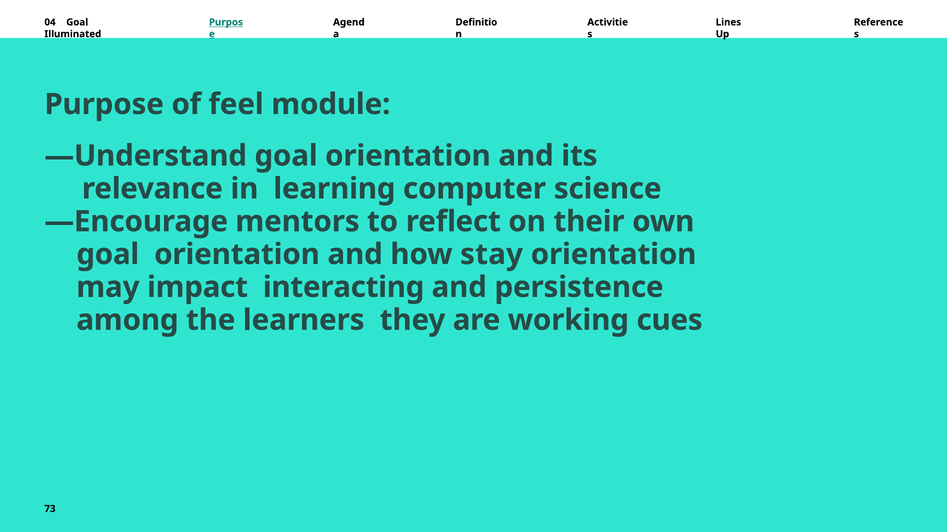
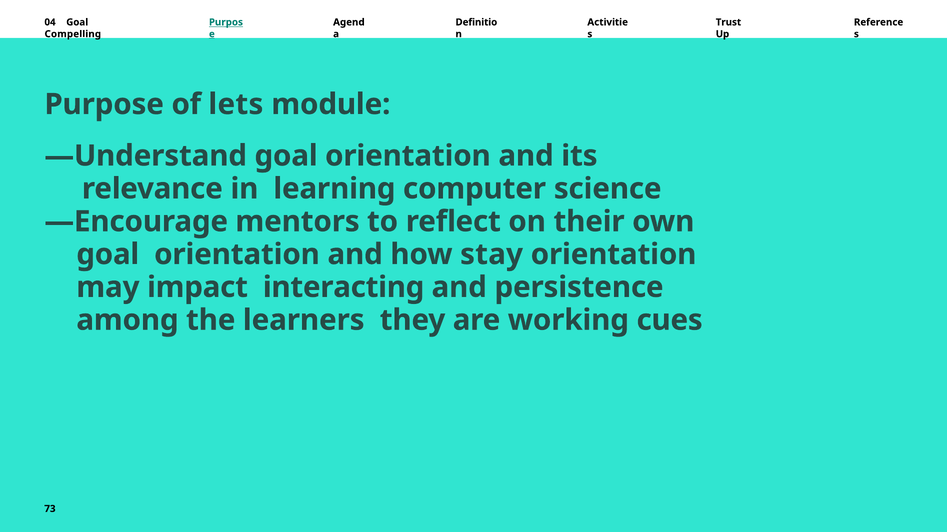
Lines: Lines -> Trust (728, 22)
Illuminated: Illuminated -> Compelling (73, 34)
feel: feel -> lets (236, 104)
